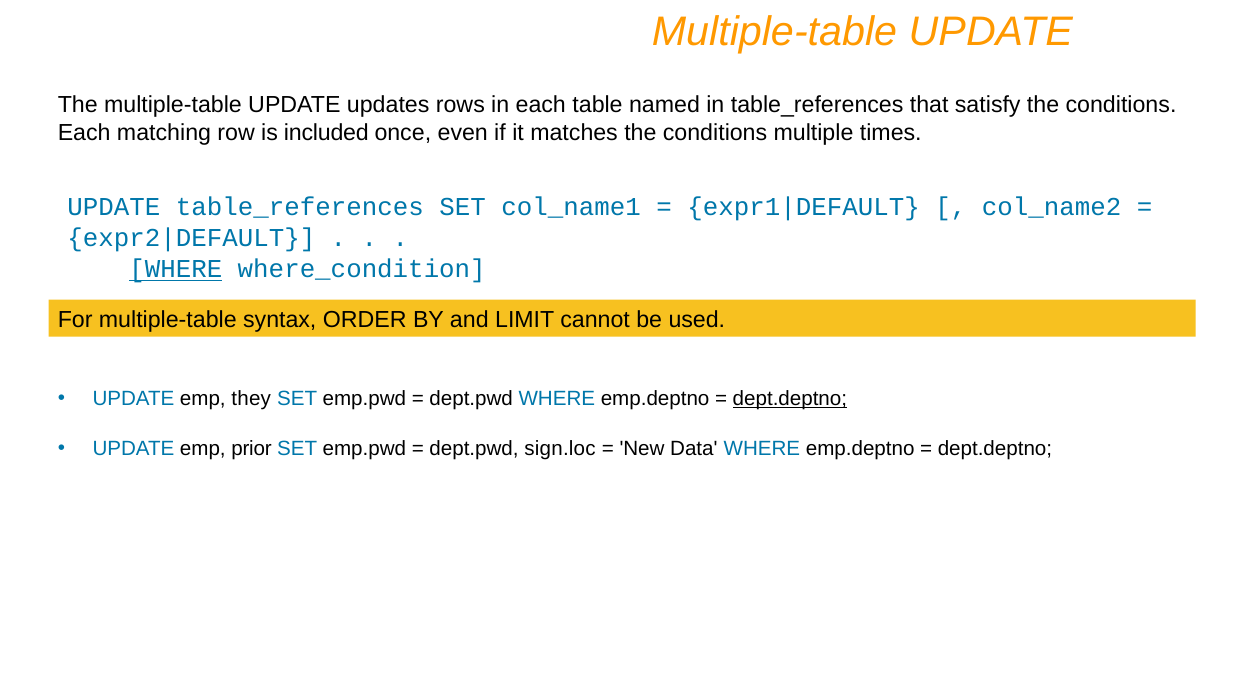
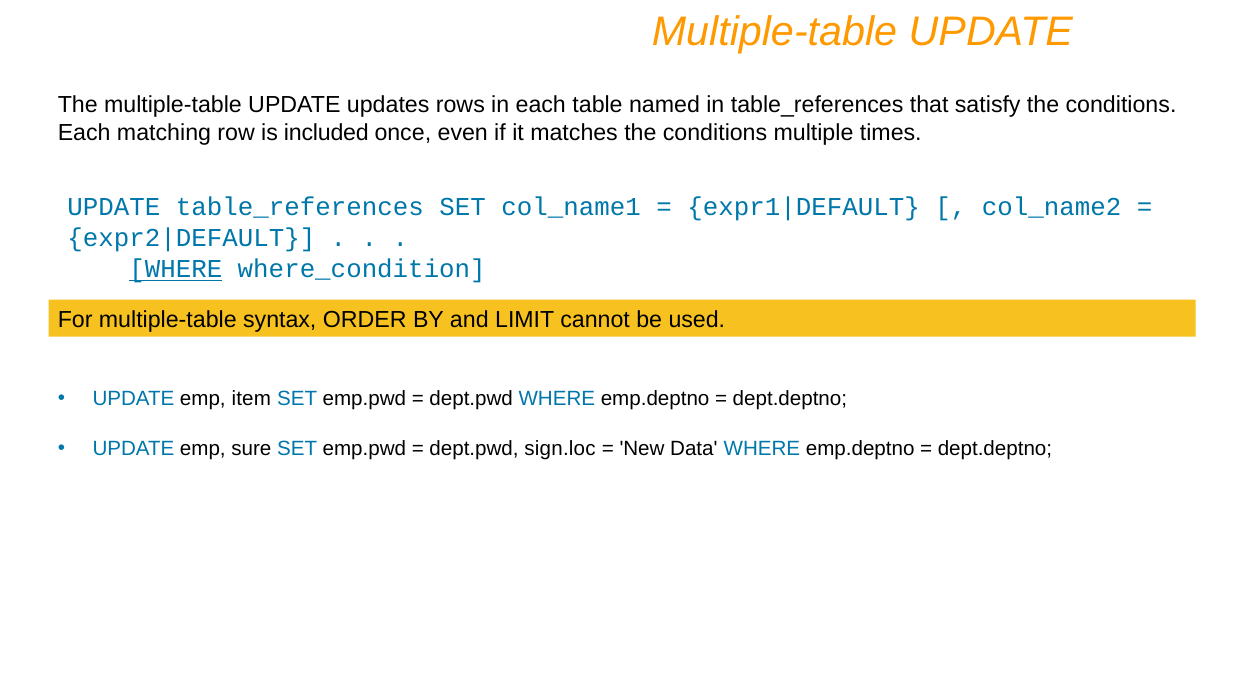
they: they -> item (251, 399)
dept.deptno underline: present -> none (790, 399)
prior: prior -> sure (251, 448)
